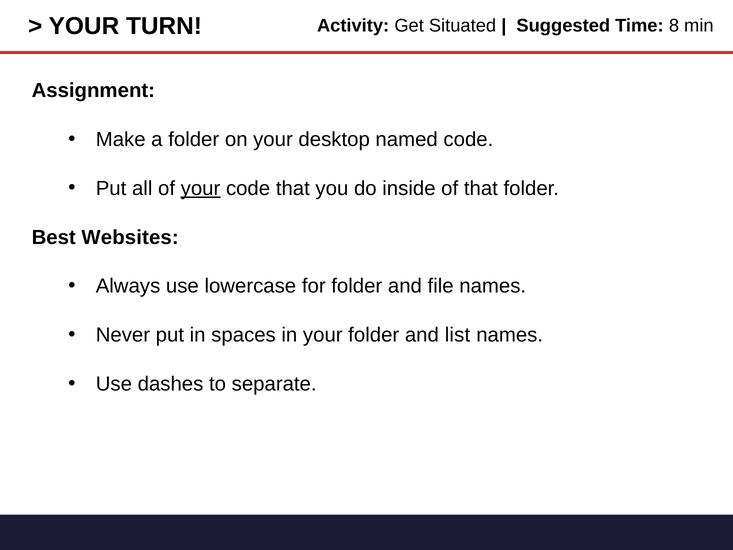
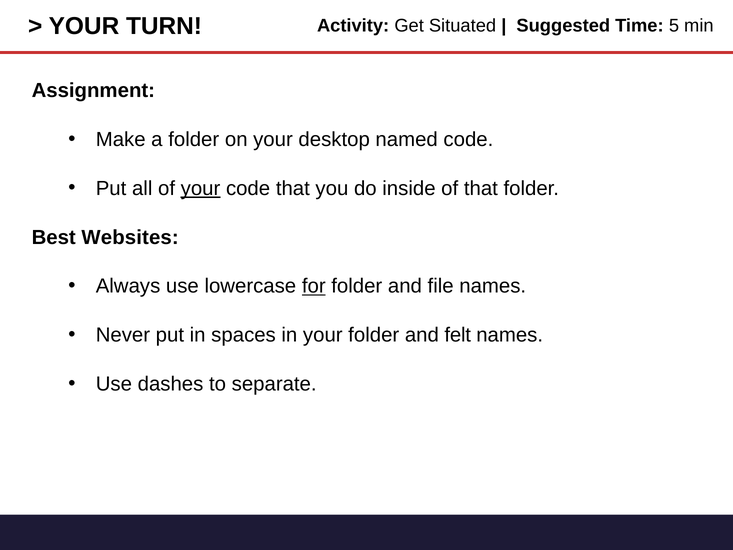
8: 8 -> 5 (674, 26)
for underline: none -> present (314, 286)
list: list -> felt (458, 335)
